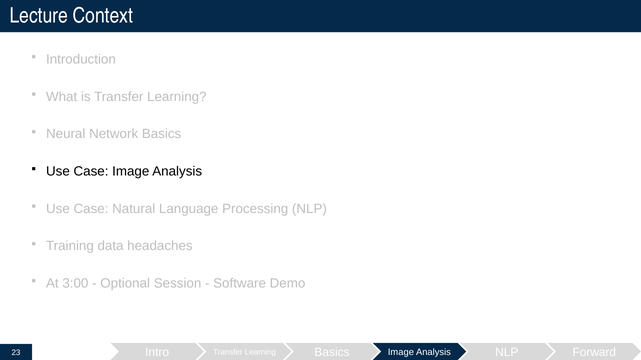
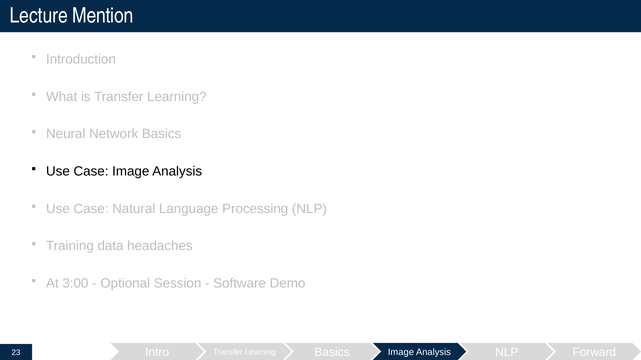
Context: Context -> Mention (103, 16)
